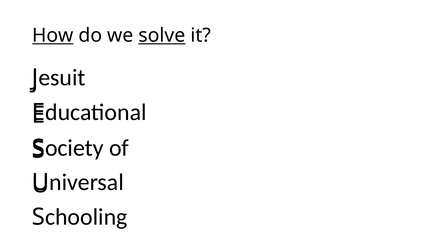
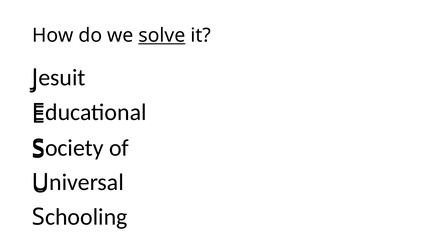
How underline: present -> none (53, 36)
